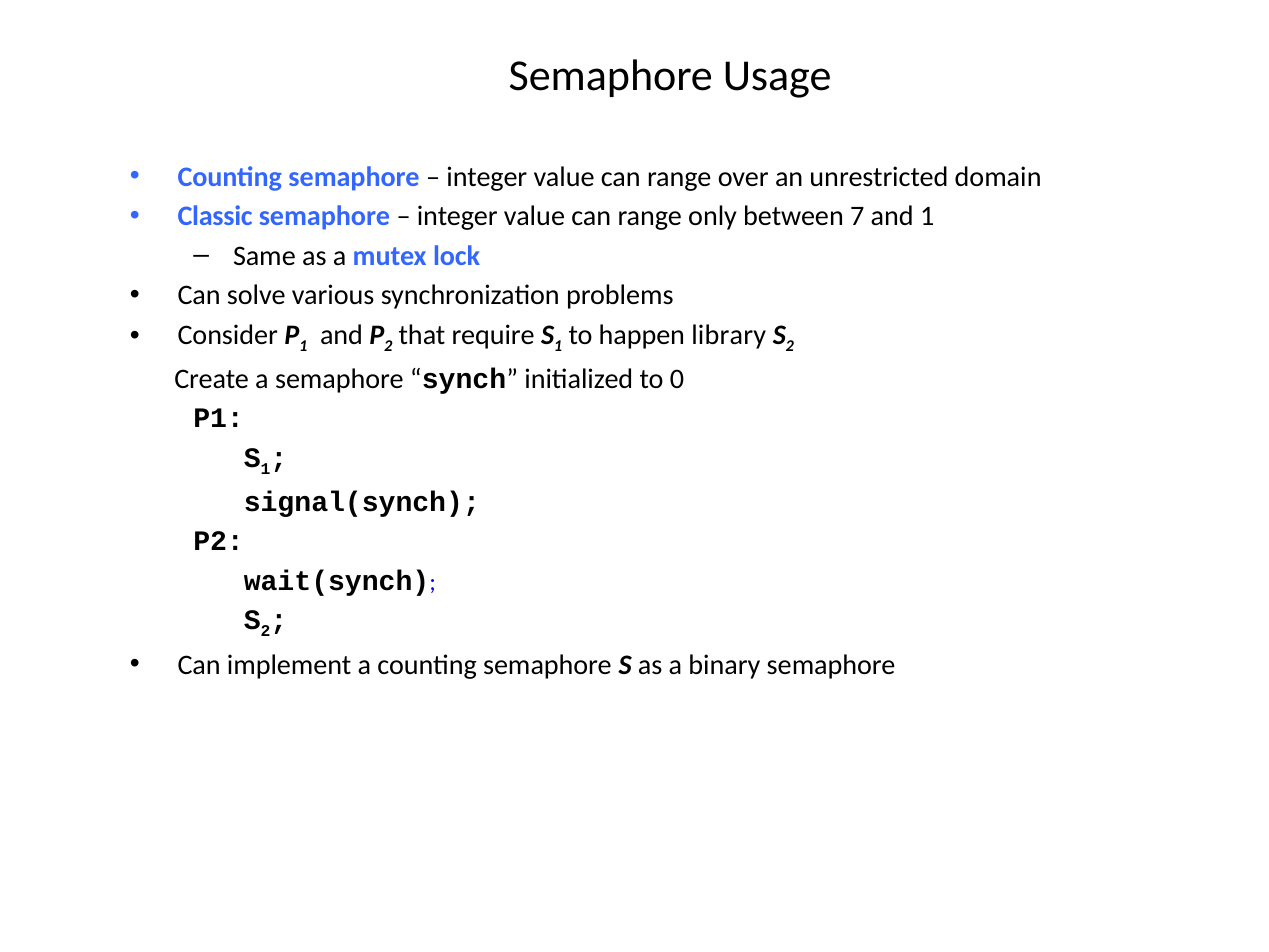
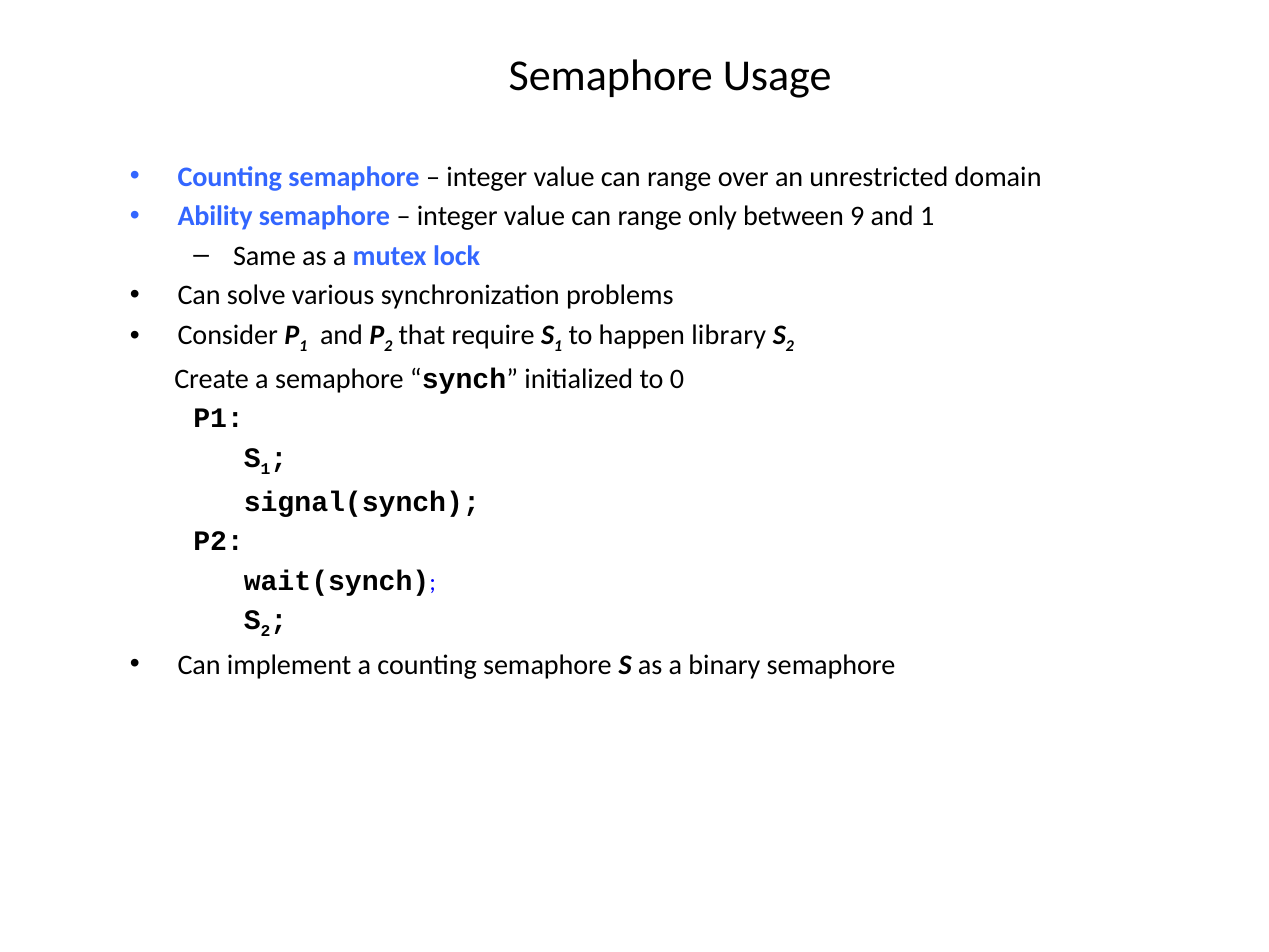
Classic: Classic -> Ability (215, 216)
7: 7 -> 9 (857, 216)
